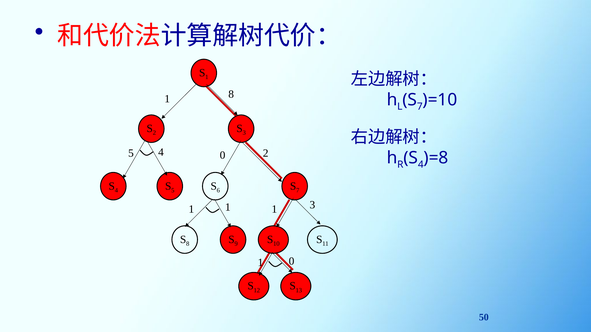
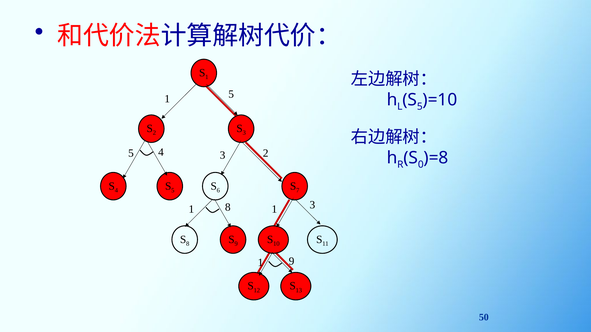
1 8: 8 -> 5 (231, 94)
7: 7 -> 5 (420, 107)
4 0: 0 -> 3 (223, 155)
4: 4 -> 0 (421, 165)
1: 1 -> 8 (228, 208)
1 0: 0 -> 9 (292, 262)
